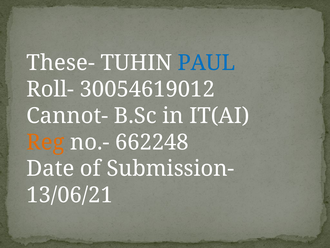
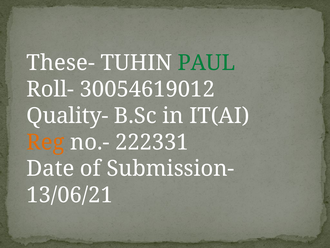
PAUL colour: blue -> green (206, 63)
Cannot-: Cannot- -> Quality- (67, 116)
662248: 662248 -> 222331 (152, 142)
